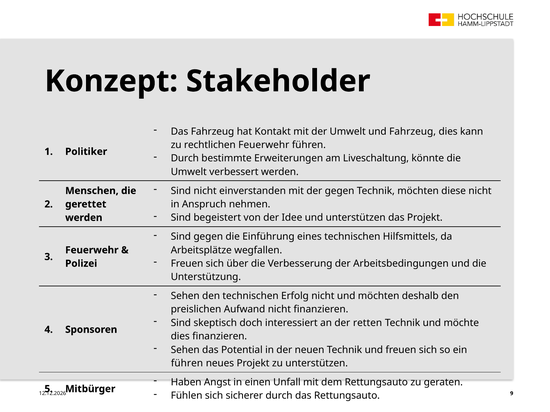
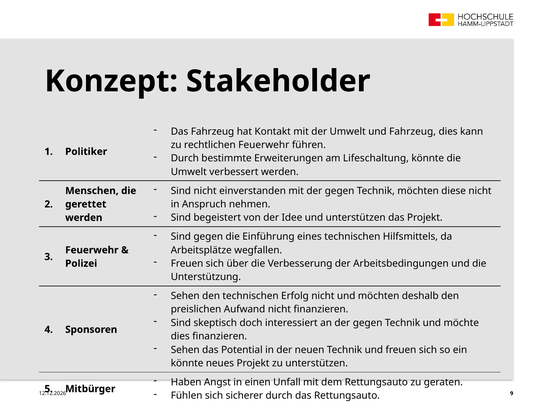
Liveschaltung: Liveschaltung -> Lifeschaltung (376, 159)
an der retten: retten -> gegen (368, 323)
führen: führen -> könnte (187, 364)
